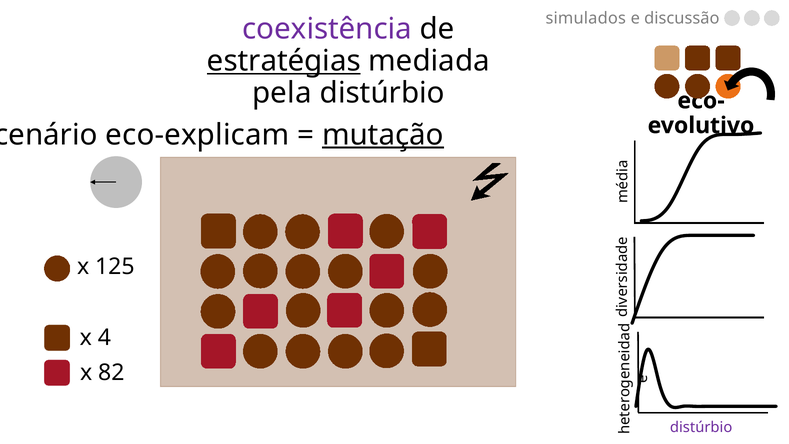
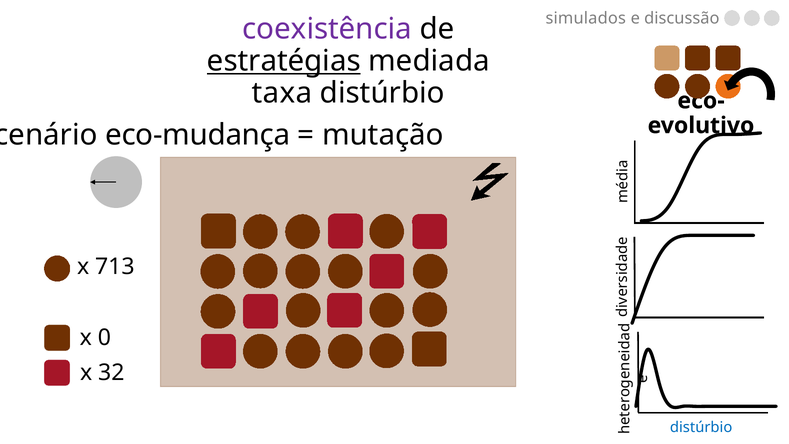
pela: pela -> taxa (282, 93)
eco-explicam: eco-explicam -> eco-mudança (198, 135)
mutação underline: present -> none (383, 135)
125: 125 -> 713 (115, 266)
4: 4 -> 0 (104, 338)
82: 82 -> 32 (111, 373)
distúrbio colour: purple -> blue (701, 427)
